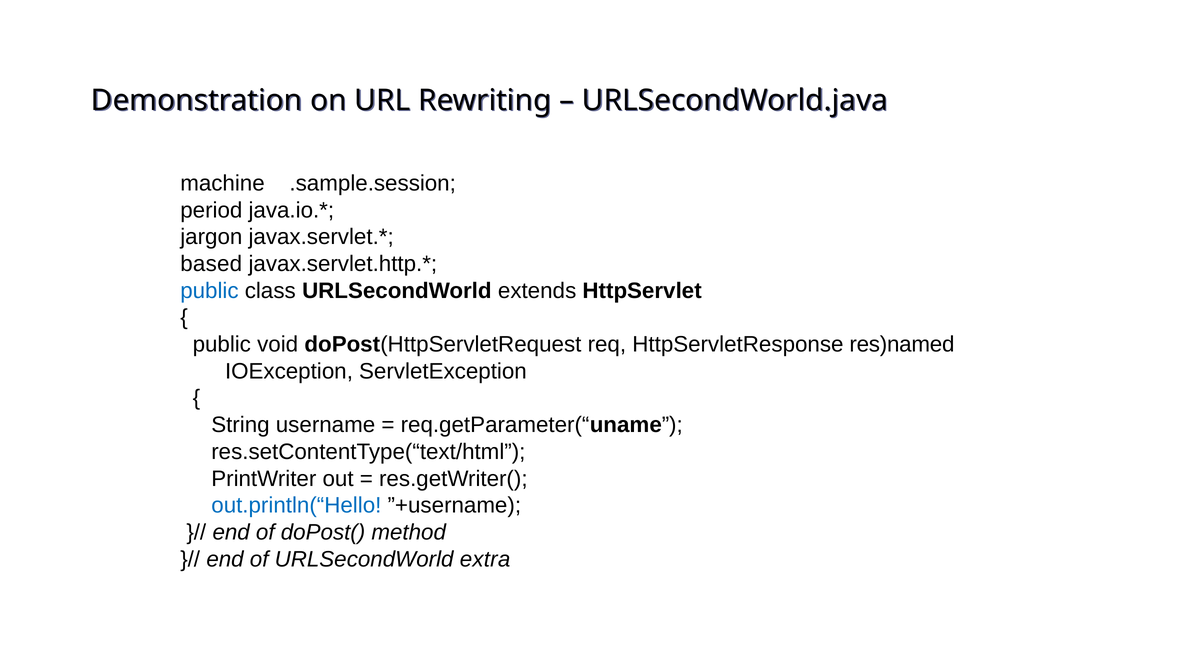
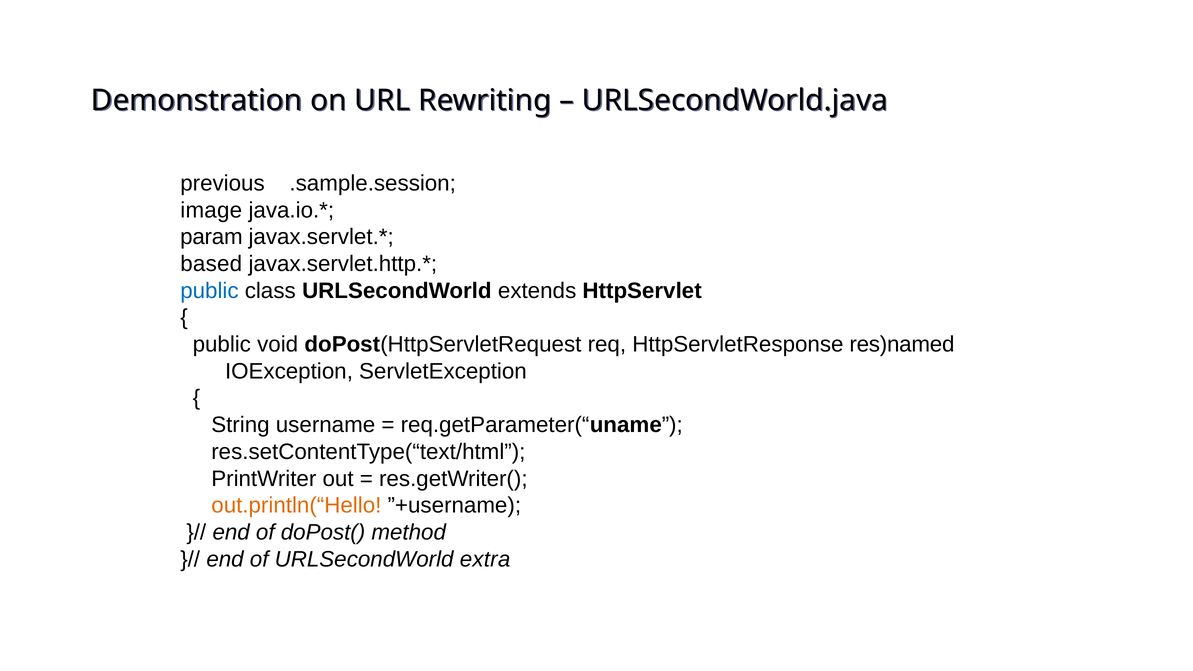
machine: machine -> previous (223, 183)
period: period -> image (211, 210)
jargon: jargon -> param (211, 237)
out.println(“Hello colour: blue -> orange (296, 506)
